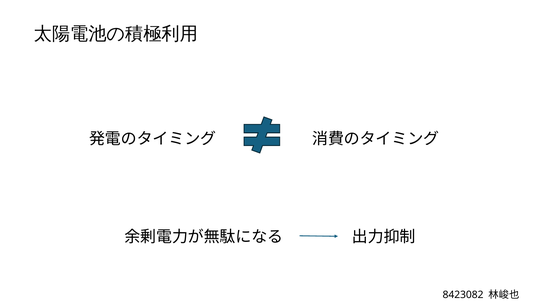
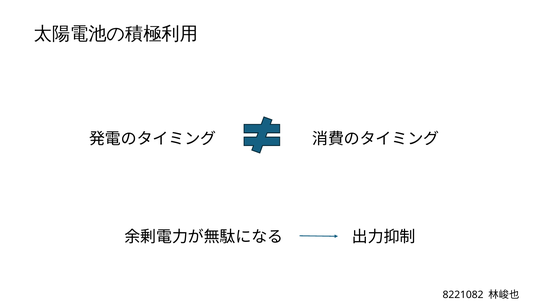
8423082: 8423082 -> 8221082 (463, 295)
